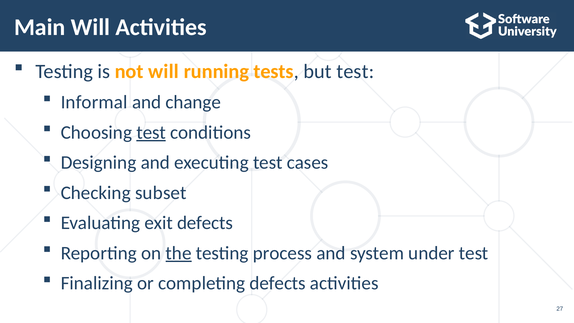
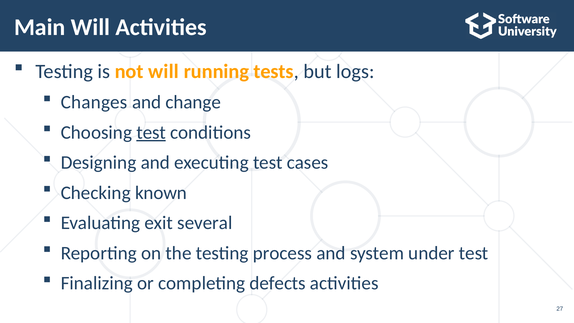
but test: test -> logs (355, 71)
Informal: Informal -> Changes (94, 102)
subset: subset -> known (161, 193)
exit defects: defects -> several (205, 223)
the underline: present -> none (179, 253)
